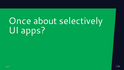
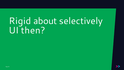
Once: Once -> Rigid (20, 21)
apps: apps -> then (33, 30)
